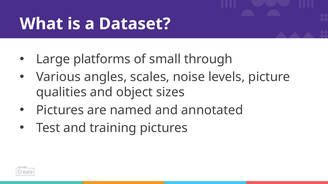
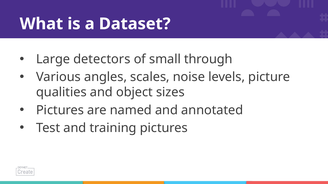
platforms: platforms -> detectors (102, 59)
